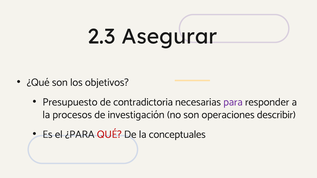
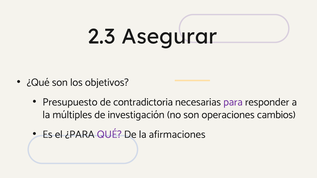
procesos: procesos -> múltiples (72, 115)
describir: describir -> cambios (276, 115)
QUÉ colour: red -> purple (109, 135)
conceptuales: conceptuales -> afirmaciones (177, 135)
